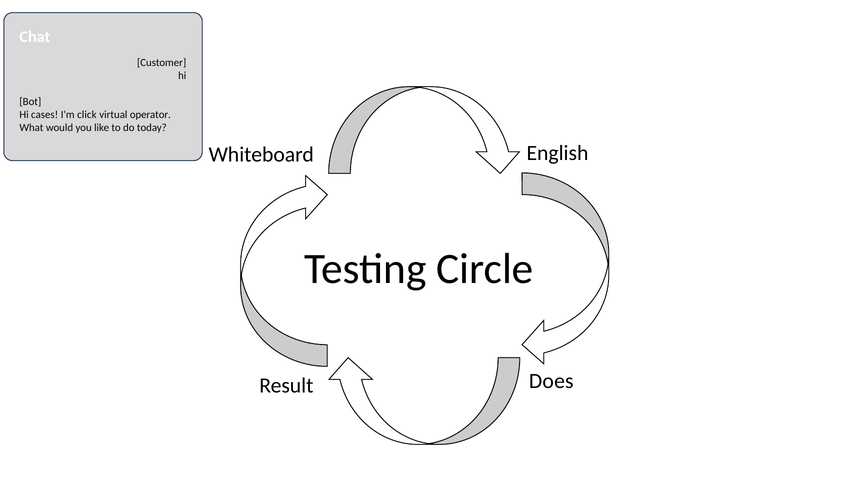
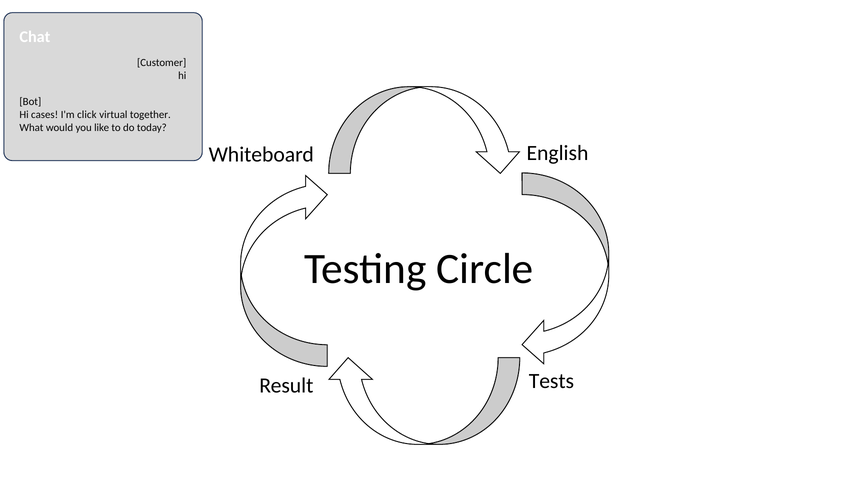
operator: operator -> together (150, 114)
Does: Does -> Tests (551, 381)
